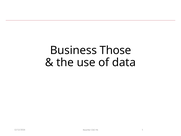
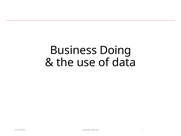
Those: Those -> Doing (115, 50)
